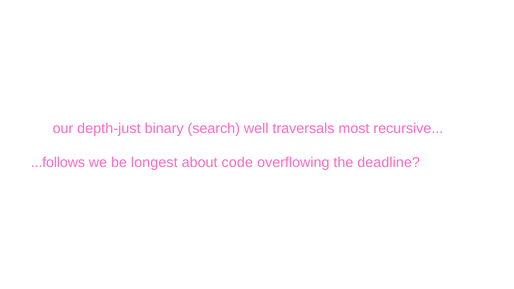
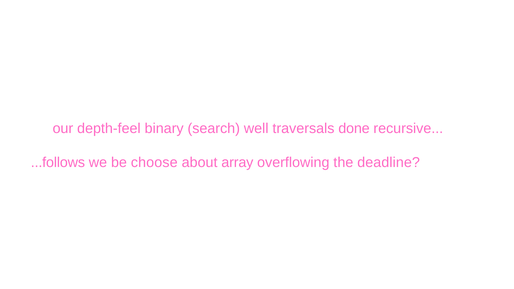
depth-just: depth-just -> depth-feel (109, 128)
most: most -> done (354, 128)
longest: longest -> choose (154, 163)
code: code -> array (237, 163)
